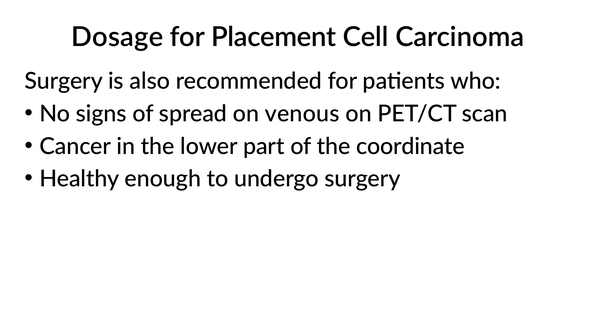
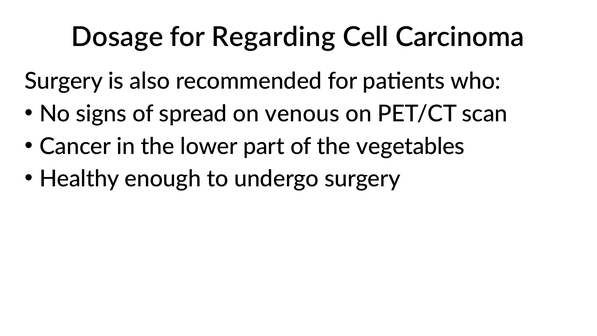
Placement: Placement -> Regarding (273, 37)
coordinate: coordinate -> vegetables (411, 146)
